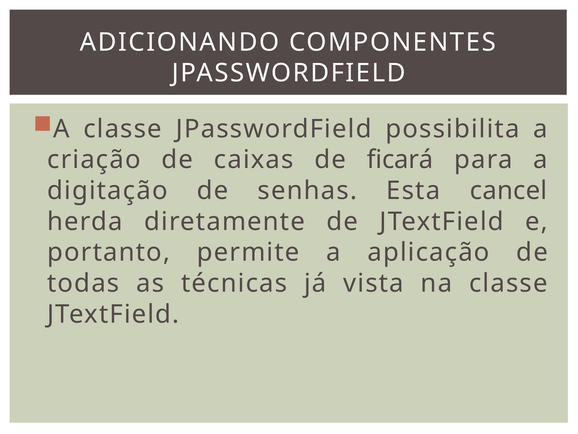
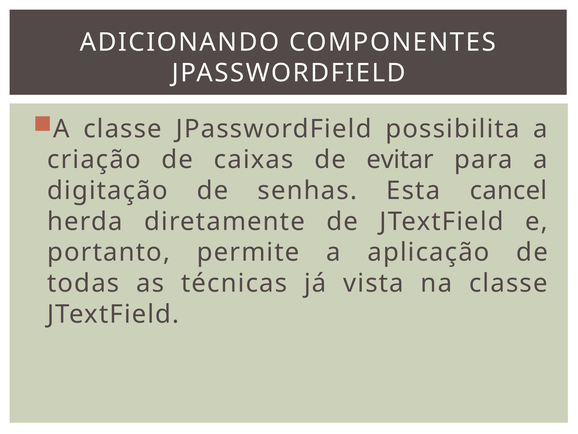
ficará: ficará -> evitar (400, 160)
